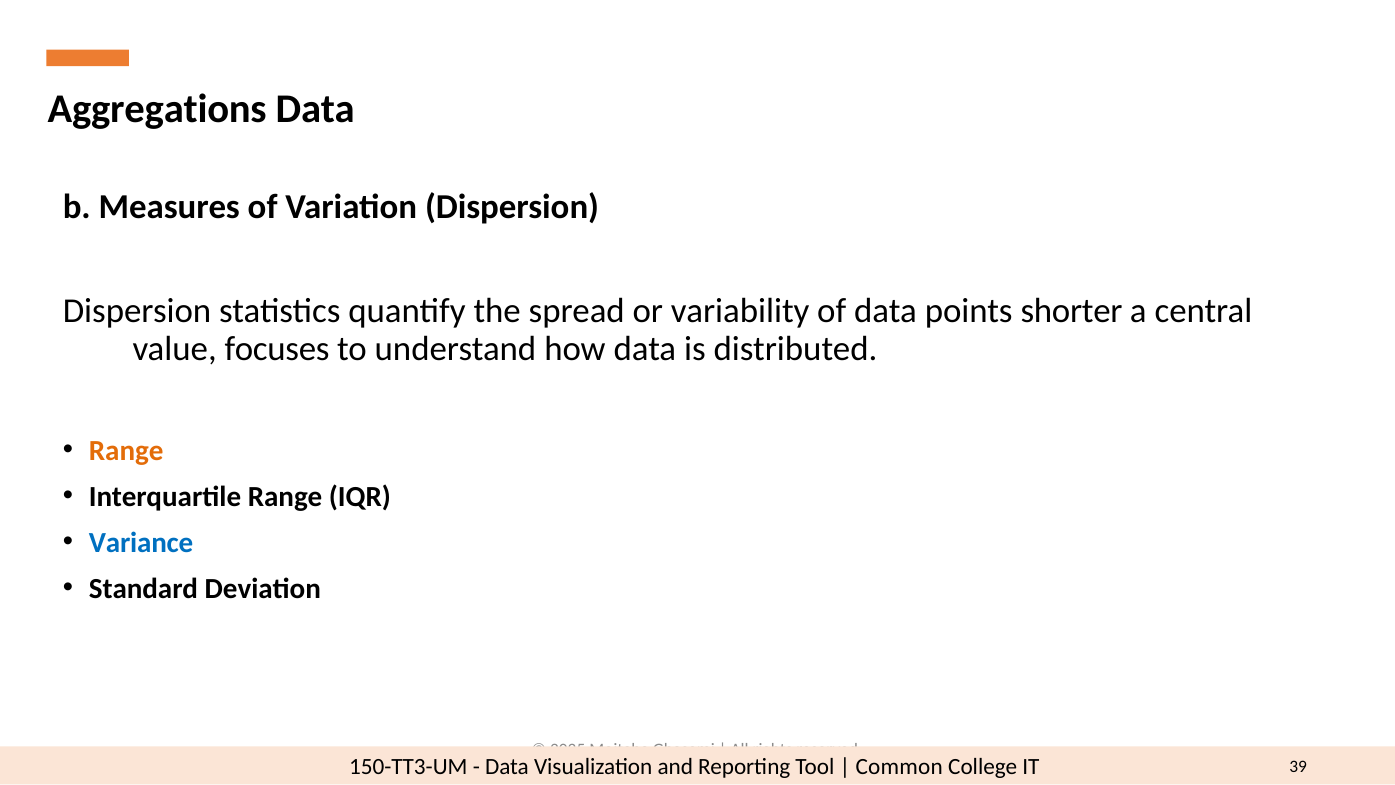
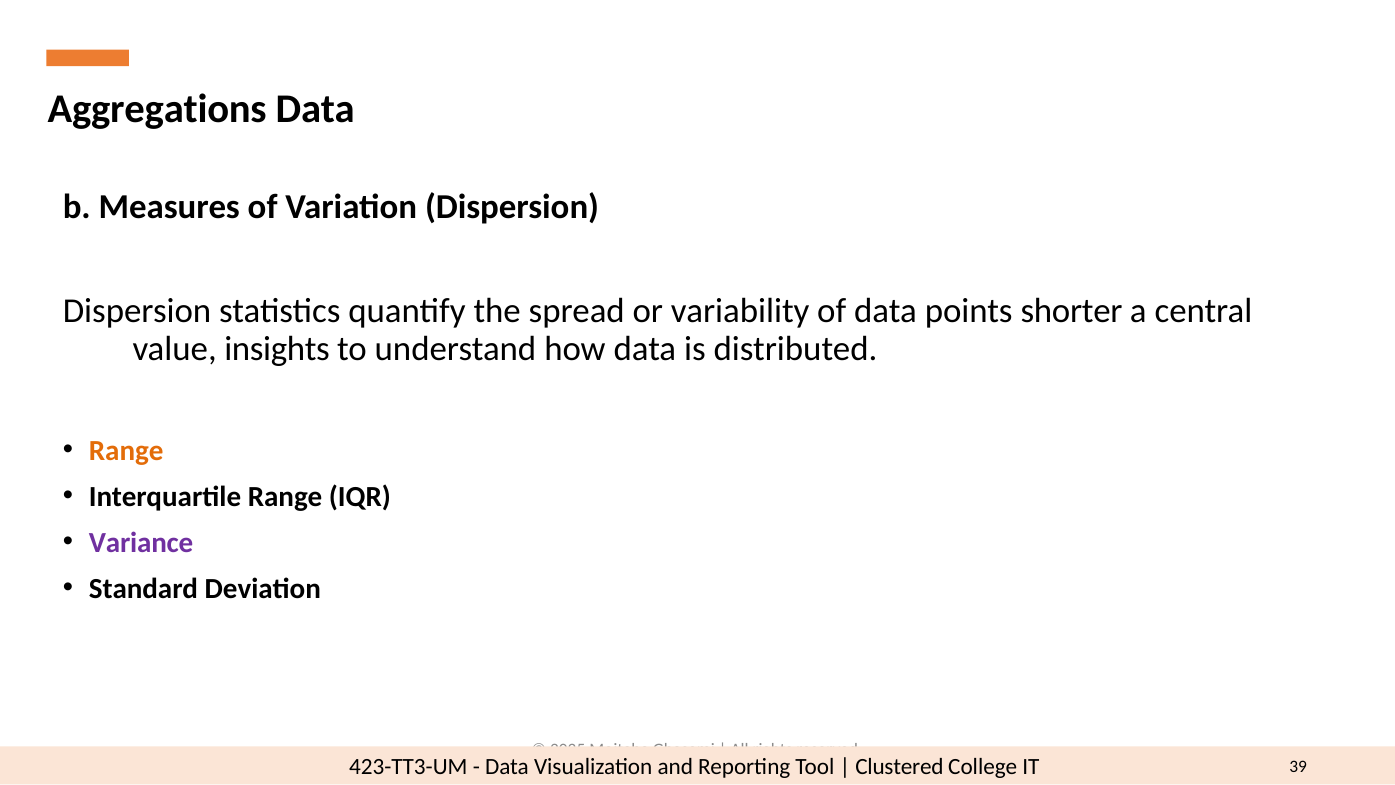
focuses: focuses -> insights (277, 349)
Variance colour: blue -> purple (141, 542)
150-TT3-UM: 150-TT3-UM -> 423-TT3-UM (408, 767)
Common: Common -> Clustered (899, 767)
